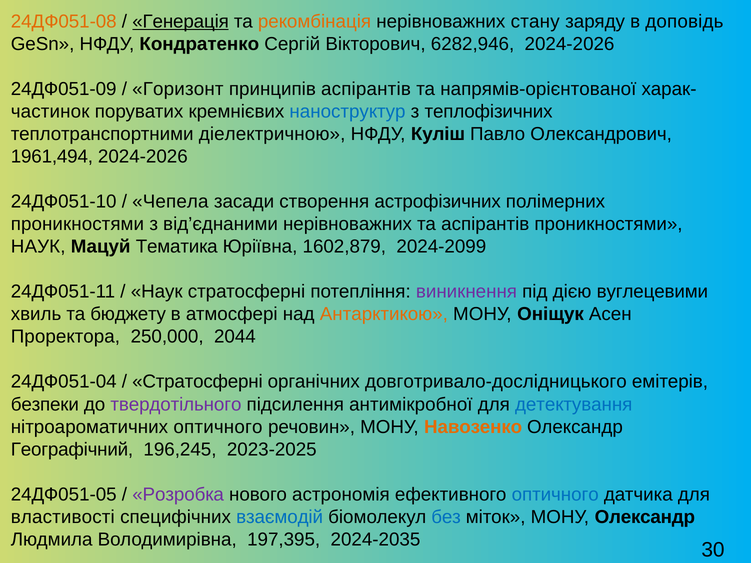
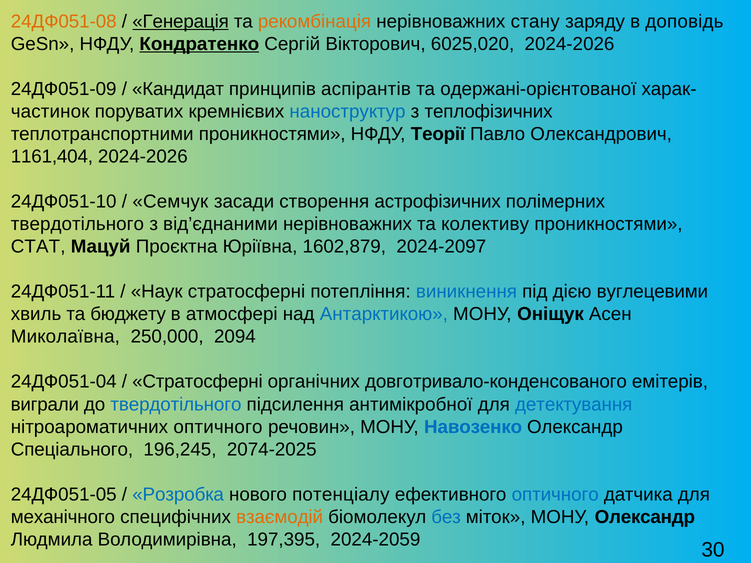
Кондратенко underline: none -> present (199, 44)
6282,946: 6282,946 -> 6025,020 (473, 44)
Горизонт: Горизонт -> Кандидат (178, 89)
напрямів-орієнтованої: напрямів-орієнтованої -> одержані-орієнтованої (538, 89)
теплотранспортними діелектричною: діелектричною -> проникностями (272, 134)
Куліш: Куліш -> Теорії (438, 134)
1961,494: 1961,494 -> 1161,404 (52, 157)
Чепела: Чепела -> Семчук (170, 202)
проникностями: проникностями -> твердотільного (77, 224)
та аспірантів: аспірантів -> колективу (485, 224)
НАУК: НАУК -> СТАТ (38, 247)
Тематика: Тематика -> Проєктна (177, 247)
2024-2099: 2024-2099 -> 2024-2097 (441, 247)
виникнення colour: purple -> blue (466, 292)
Антарктикою colour: orange -> blue (384, 314)
Проректора: Проректора -> Миколаївна (65, 337)
2044: 2044 -> 2094 (235, 337)
довготривало-дослiдницького: довготривало-дослiдницького -> довготривало-конденсованого (496, 382)
безпеки: безпеки -> виграли (45, 404)
твердотільного colour: purple -> blue (176, 404)
Навозенко colour: orange -> blue (473, 427)
Географічний: Географічний -> Спеціального (72, 450)
2023-2025: 2023-2025 -> 2074-2025 (272, 450)
Розробка colour: purple -> blue (178, 495)
астрономія: астрономія -> потенціалу (341, 495)
властивості: властивості -> механічного (63, 517)
взаємодій colour: blue -> orange (280, 517)
2024-2035: 2024-2035 -> 2024-2059 (375, 540)
